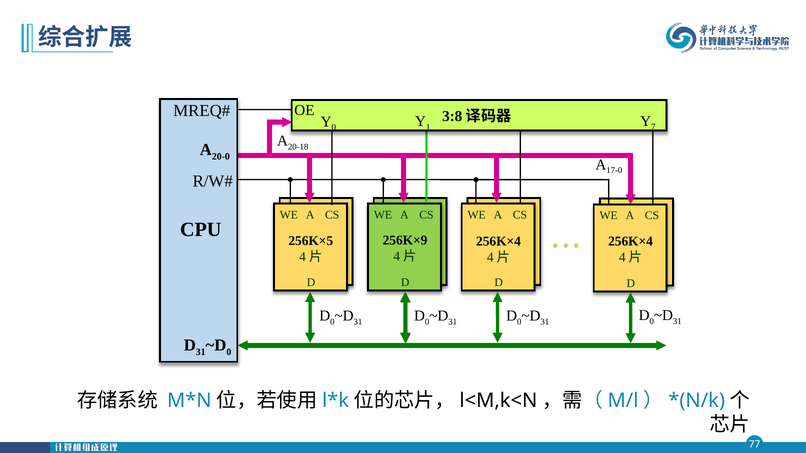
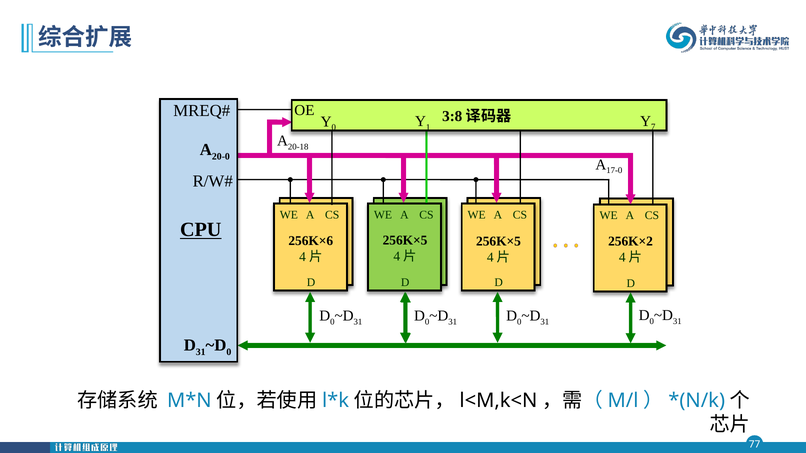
CPU underline: none -> present (201, 230)
256K×9: 256K×9 -> 256K×5 (405, 240)
256K×5: 256K×5 -> 256K×6 (311, 241)
256K×4: 256K×4 -> 256K×5 (498, 241)
256K×4: 256K×4 -> 256K×2 (631, 242)
